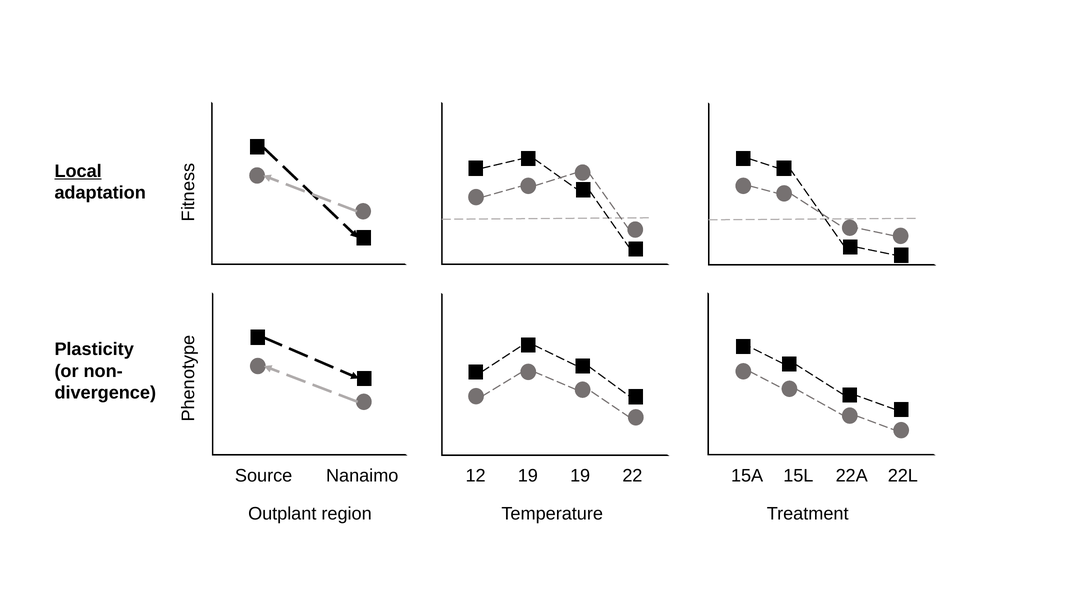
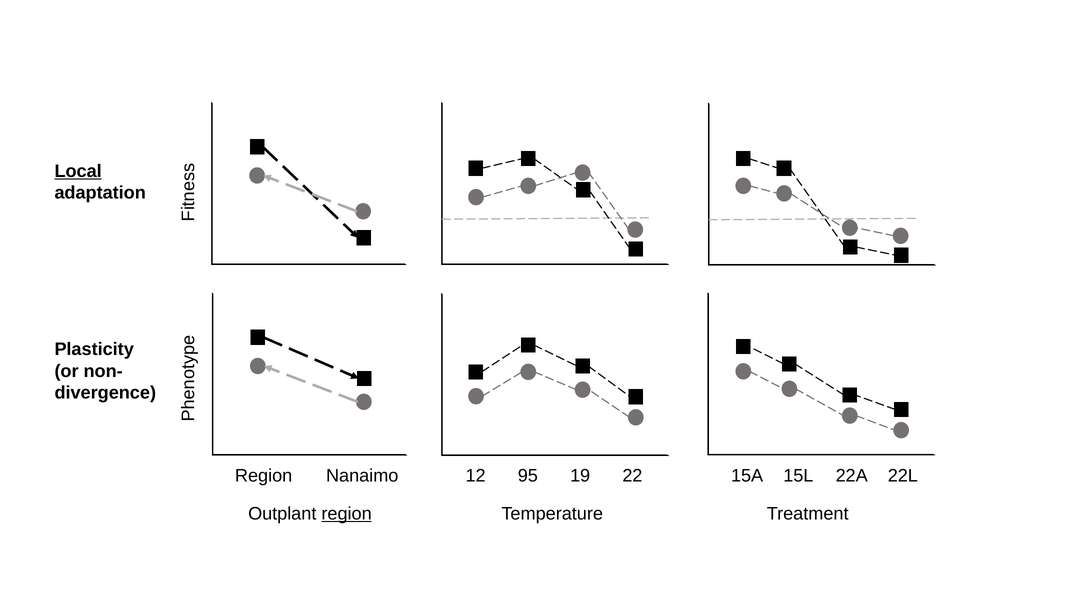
Source: Source -> Region (264, 476)
12 19: 19 -> 95 (528, 476)
region underline: none -> present (347, 514)
